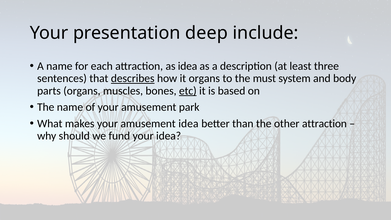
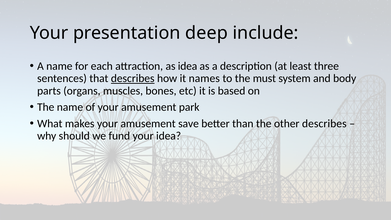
it organs: organs -> names (204, 78)
etc underline: present -> none (188, 91)
amusement idea: idea -> save (189, 124)
other attraction: attraction -> describes (324, 124)
